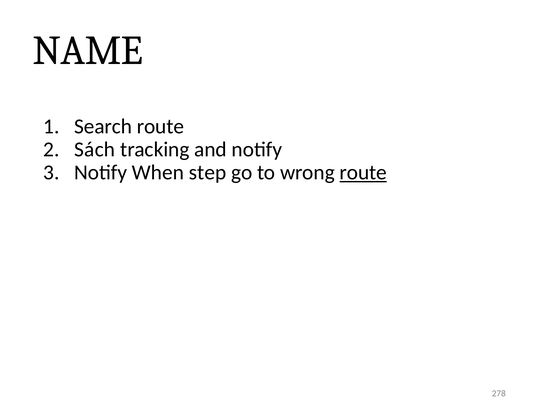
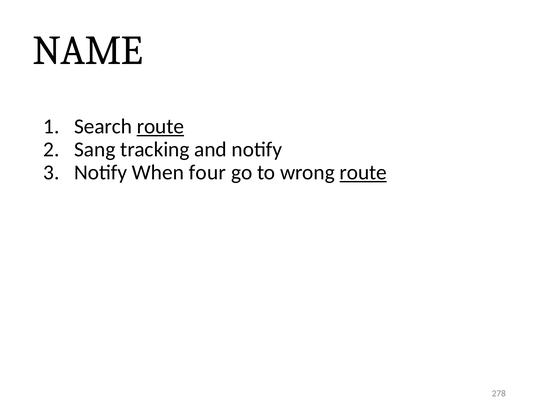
route underline: none -> present (160, 126)
Sách: Sách -> Sang (95, 149)
step: step -> four (207, 173)
